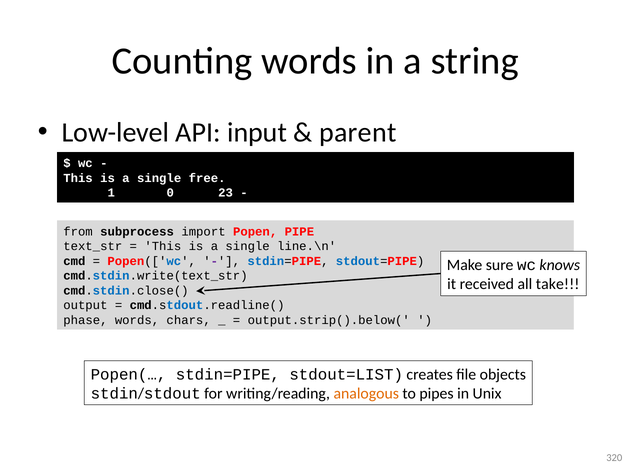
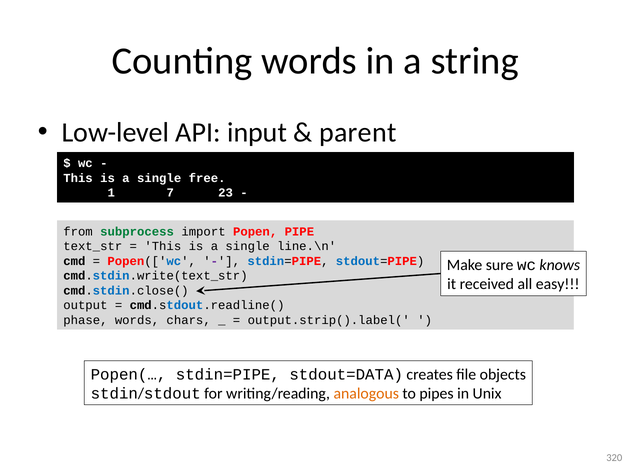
0: 0 -> 7 (170, 193)
subprocess colour: black -> green (137, 232)
take: take -> easy (558, 284)
output.strip().below(: output.strip().below( -> output.strip().label( (329, 320)
stdout=LIST: stdout=LIST -> stdout=DATA (346, 375)
